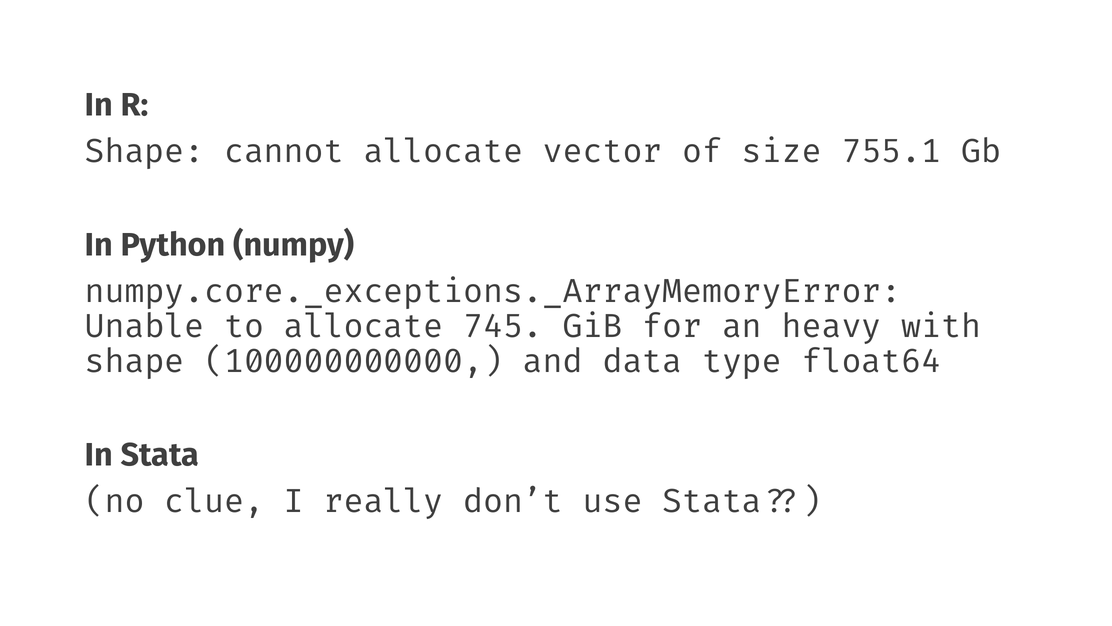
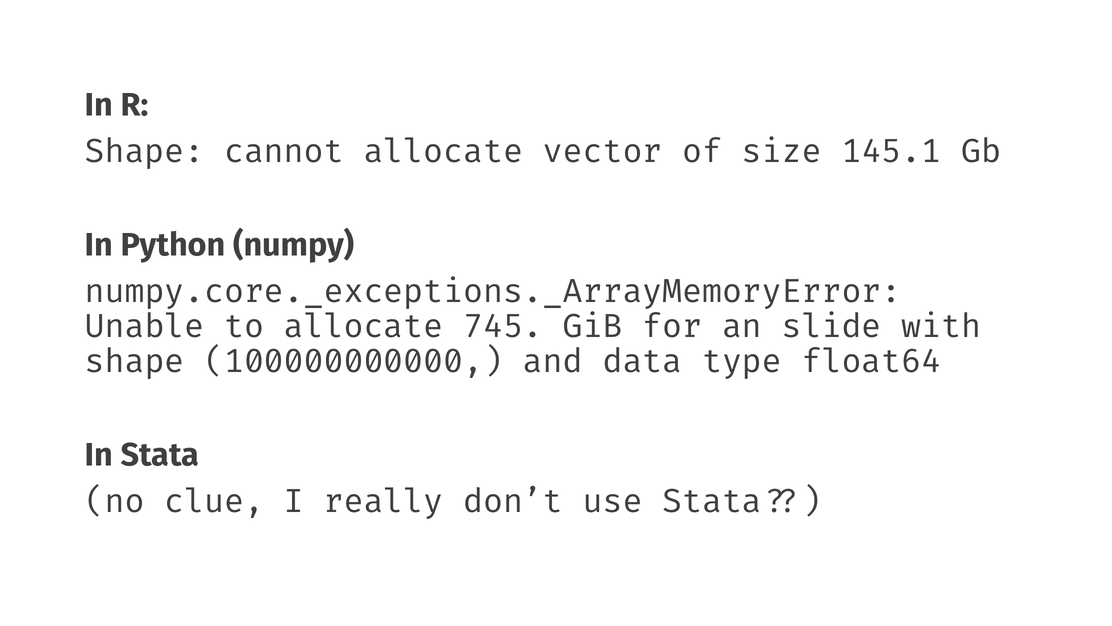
755.1: 755.1 -> 145.1 (891, 152)
heavy: heavy -> slide (832, 326)
